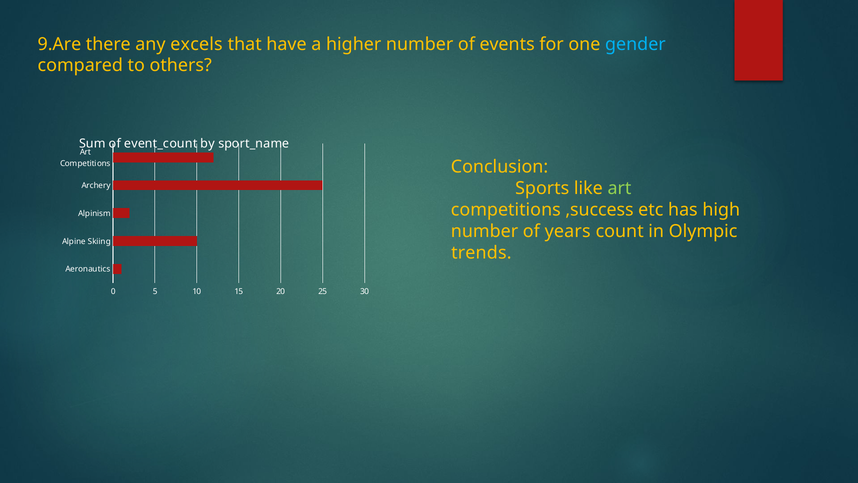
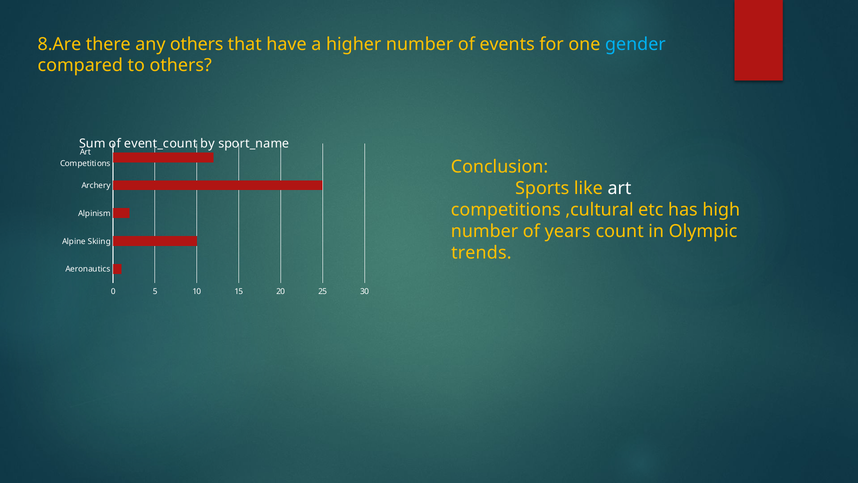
9.Are: 9.Are -> 8.Are (59, 44)
any excels: excels -> others (197, 44)
art colour: light green -> white (619, 188)
,success: ,success -> ,cultural (600, 210)
